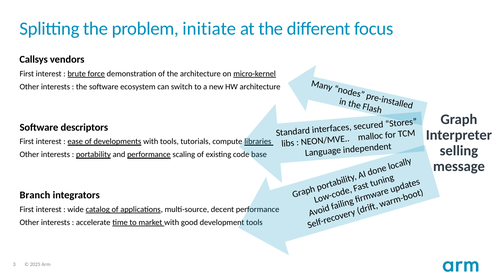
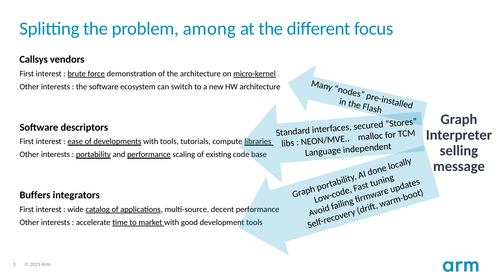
initiate: initiate -> among (209, 29)
Branch: Branch -> Buffers (35, 195)
